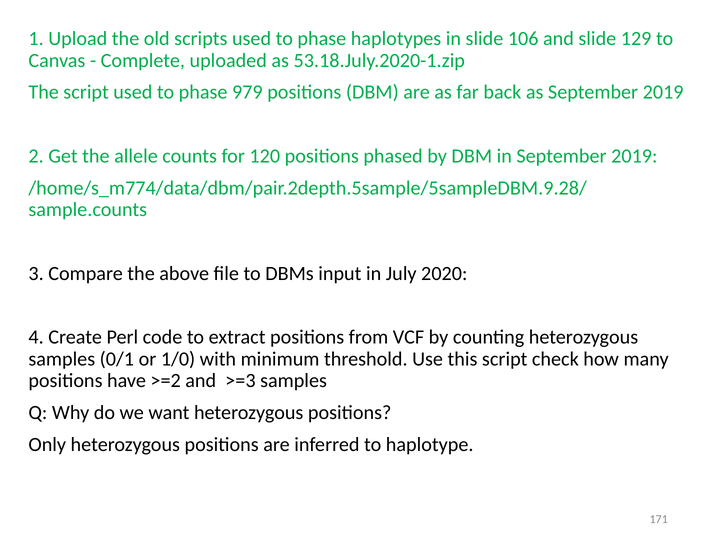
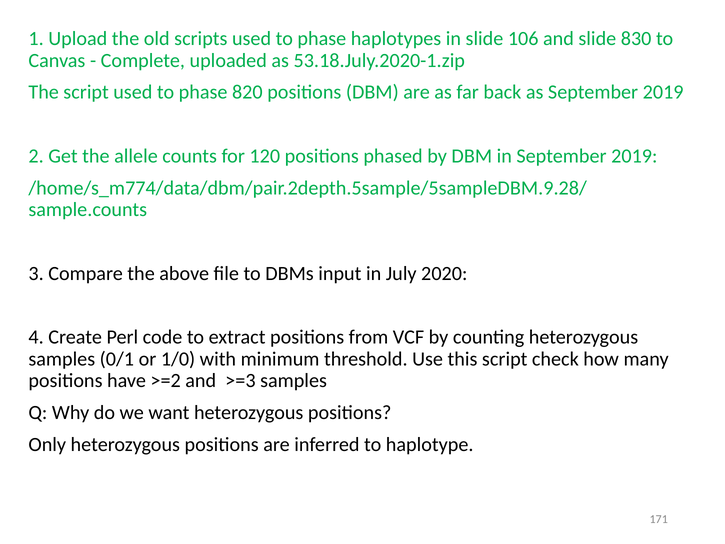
129: 129 -> 830 (636, 39)
979: 979 -> 820 (247, 92)
